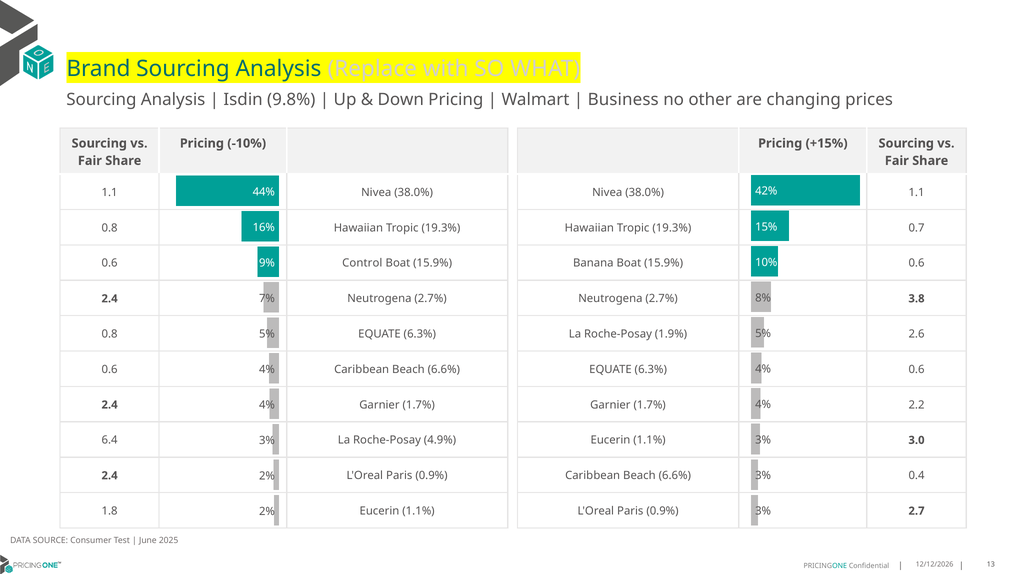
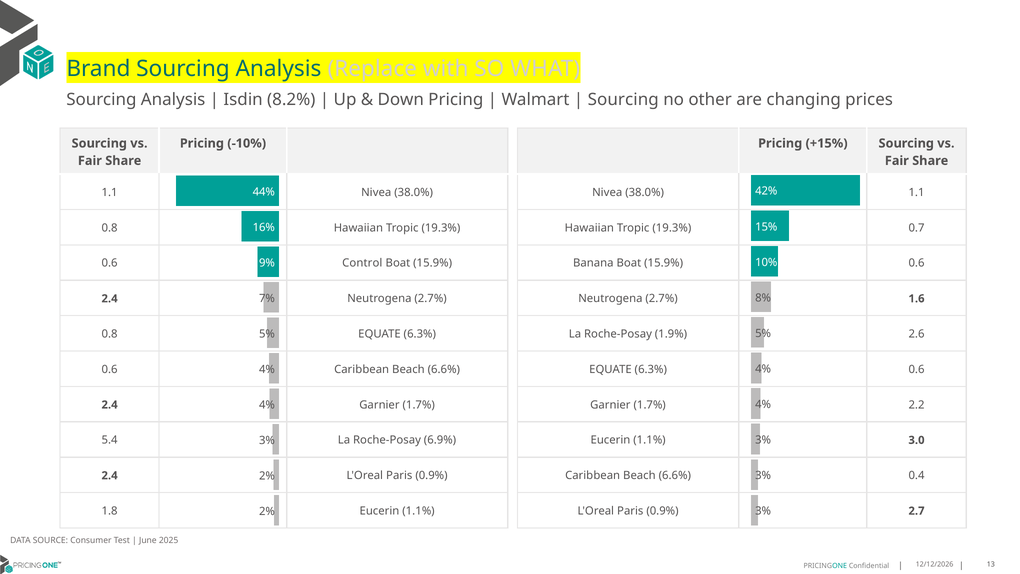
9.8%: 9.8% -> 8.2% (291, 99)
Business: Business -> Sourcing (623, 99)
3.8: 3.8 -> 1.6 (917, 298)
6.4: 6.4 -> 5.4 (110, 440)
4.9%: 4.9% -> 6.9% (440, 440)
